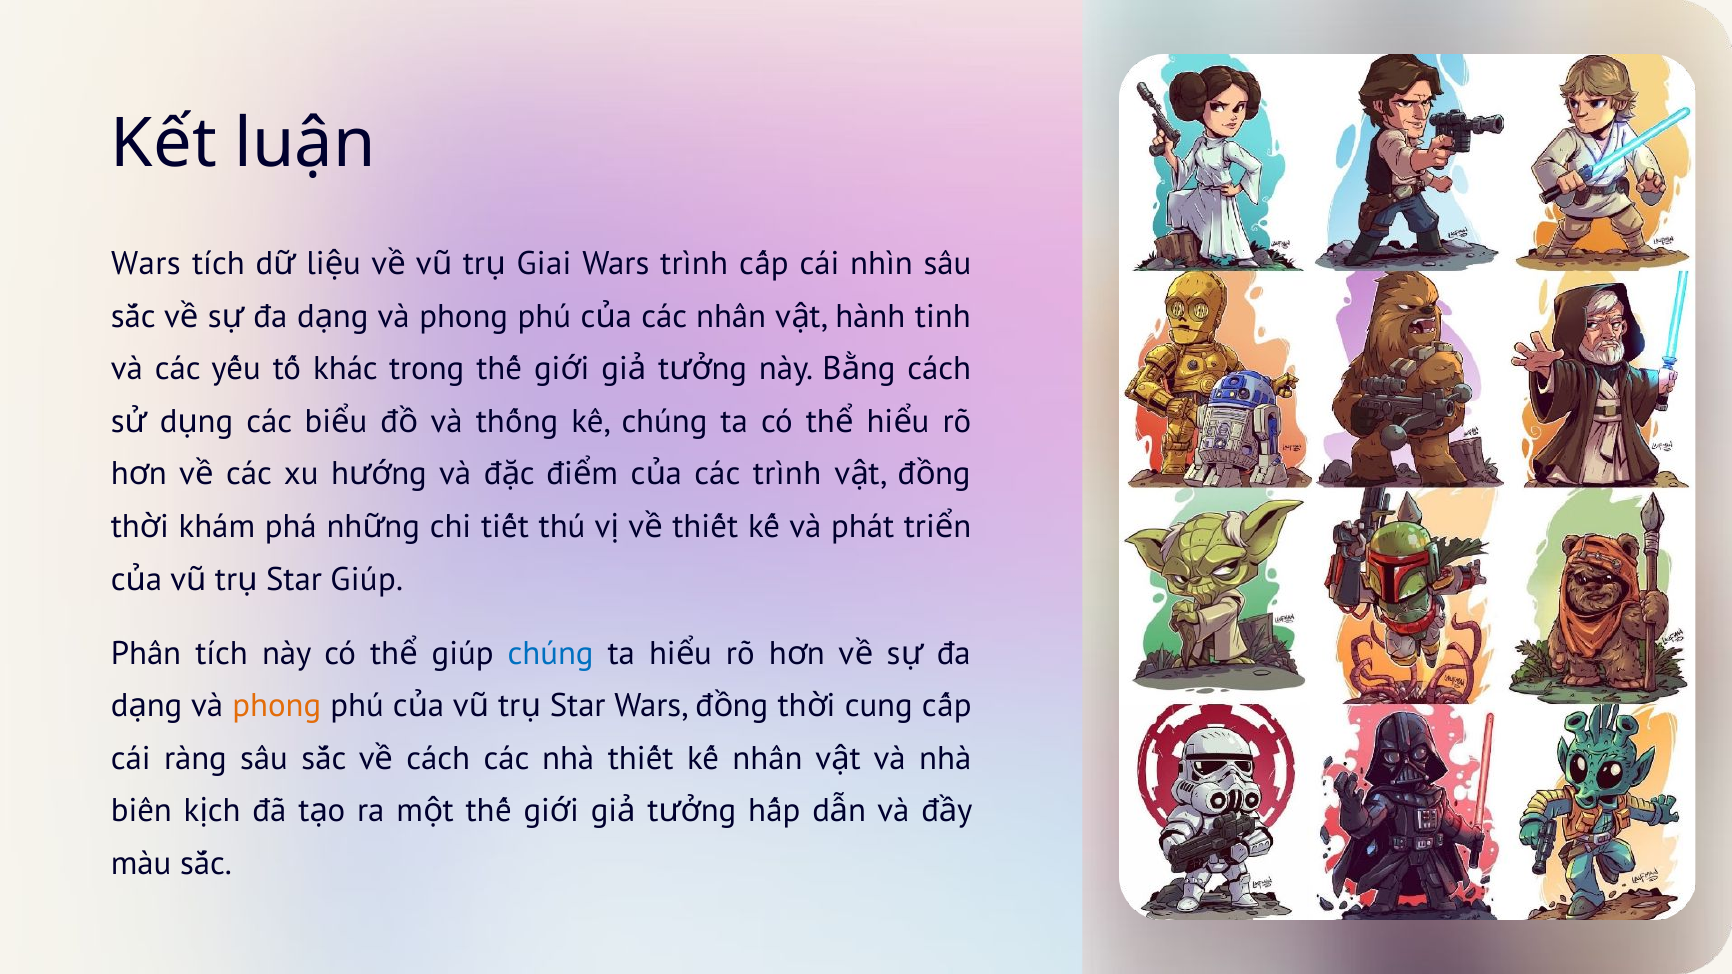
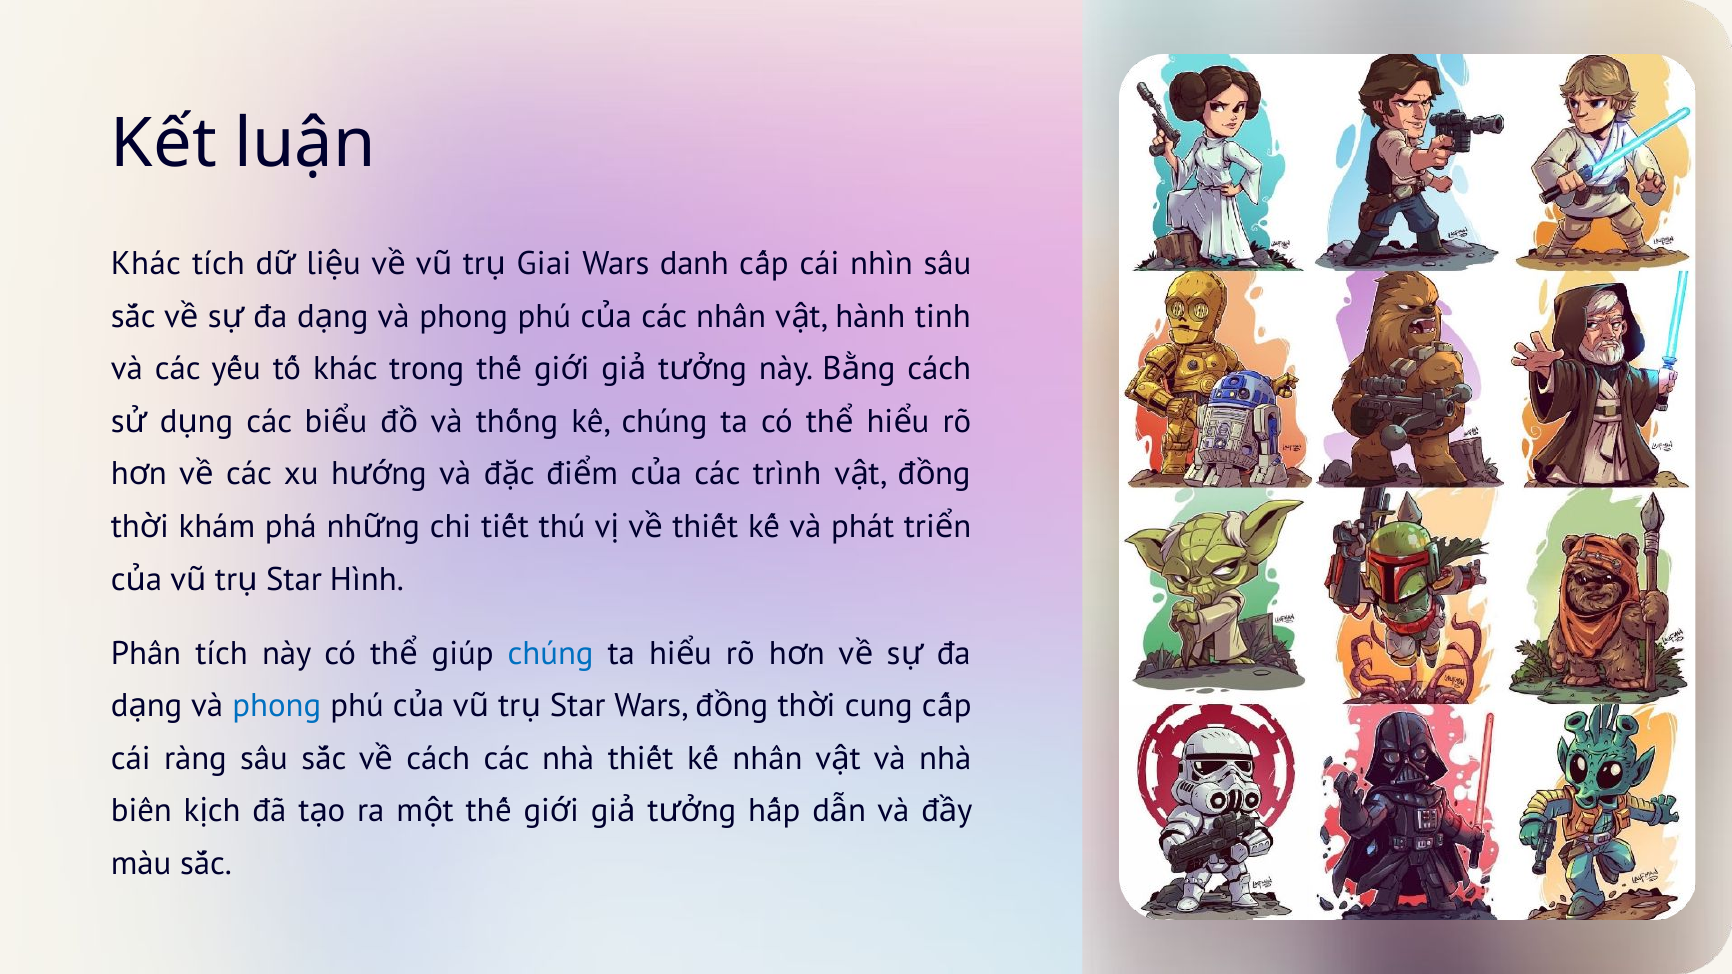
Wars: Wars -> Khác (146, 264)
Wars trình: trình -> danh (694, 264)
Star Giúp: Giúp -> Hình (367, 579)
phong colour: orange -> blue (277, 706)
